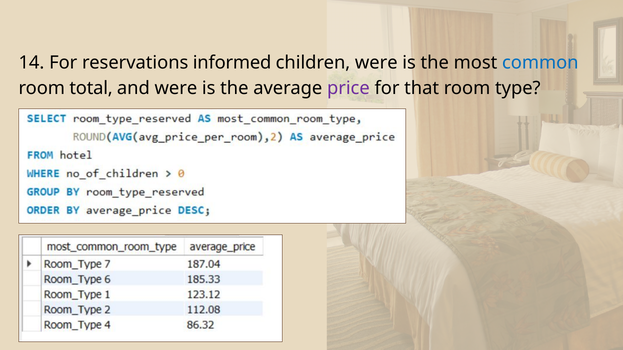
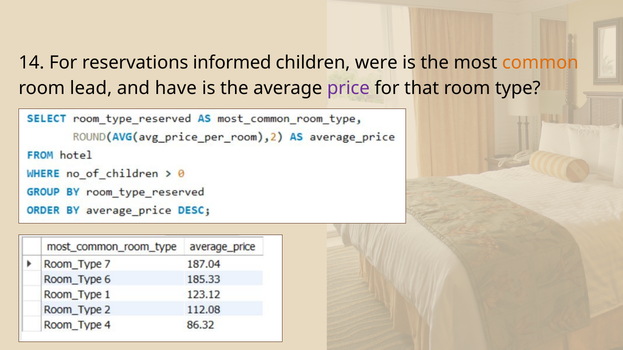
common colour: blue -> orange (540, 63)
total: total -> lead (91, 88)
and were: were -> have (176, 88)
